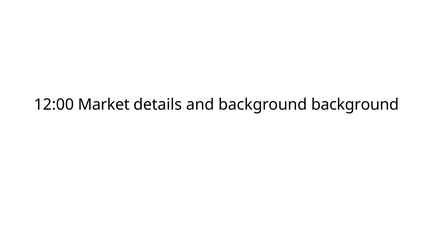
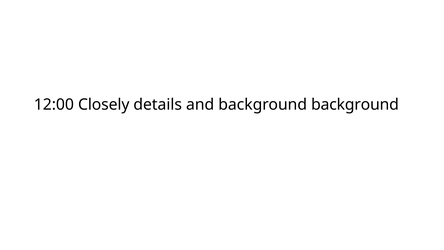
Market: Market -> Closely (104, 105)
